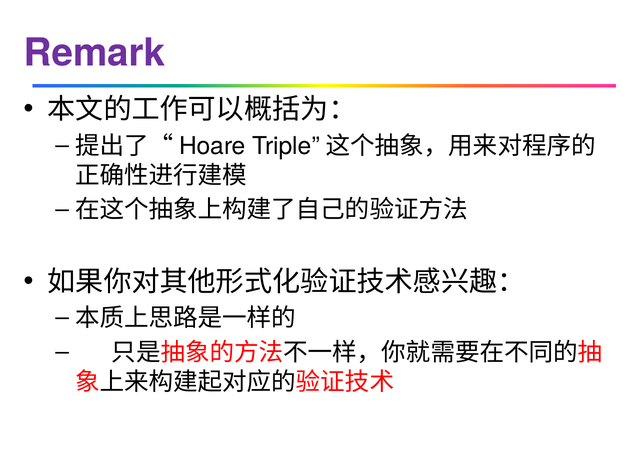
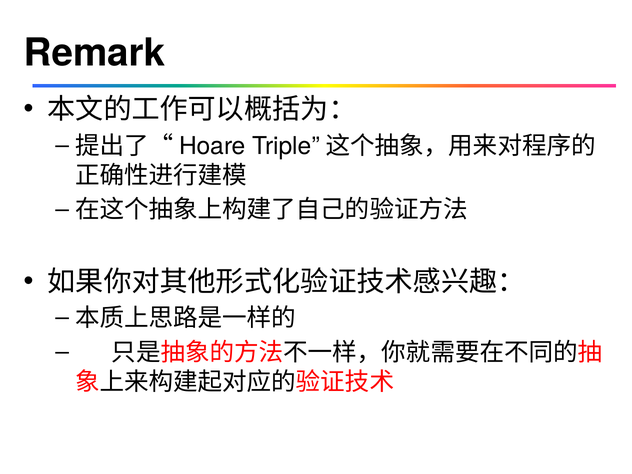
Remark colour: purple -> black (94, 53)
